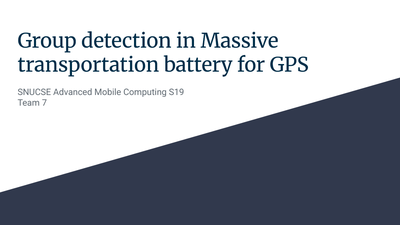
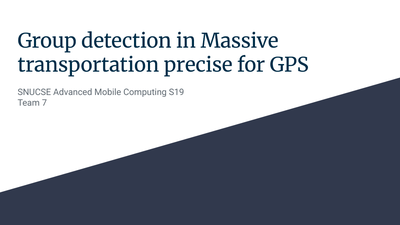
battery: battery -> precise (198, 65)
